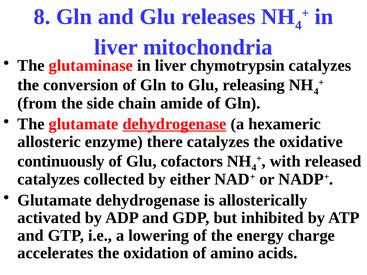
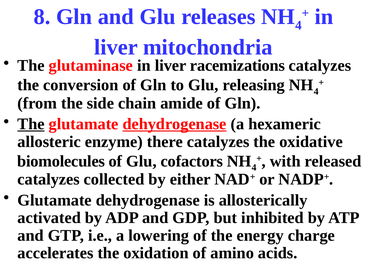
chymotrypsin: chymotrypsin -> racemizations (237, 66)
The underline: none -> present (31, 124)
continuously: continuously -> biomolecules (61, 161)
